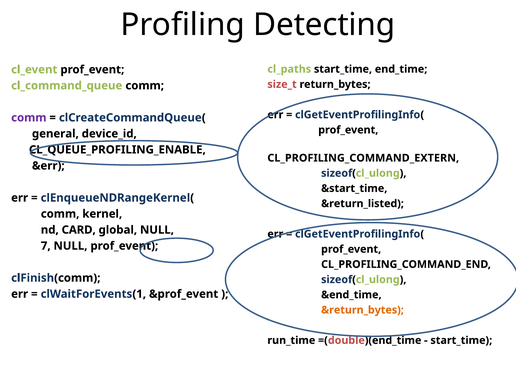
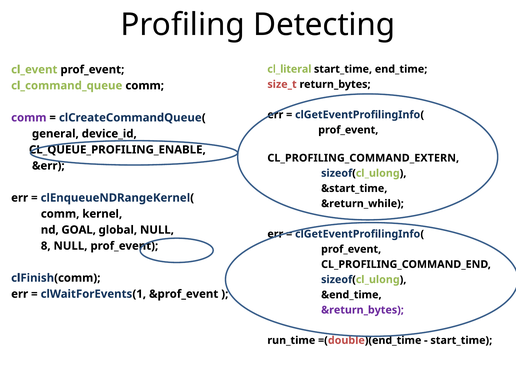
cl_paths: cl_paths -> cl_literal (289, 69)
&return_listed: &return_listed -> &return_while (362, 204)
CARD: CARD -> GOAL (79, 230)
7: 7 -> 8 (46, 246)
&return_bytes colour: orange -> purple (362, 310)
